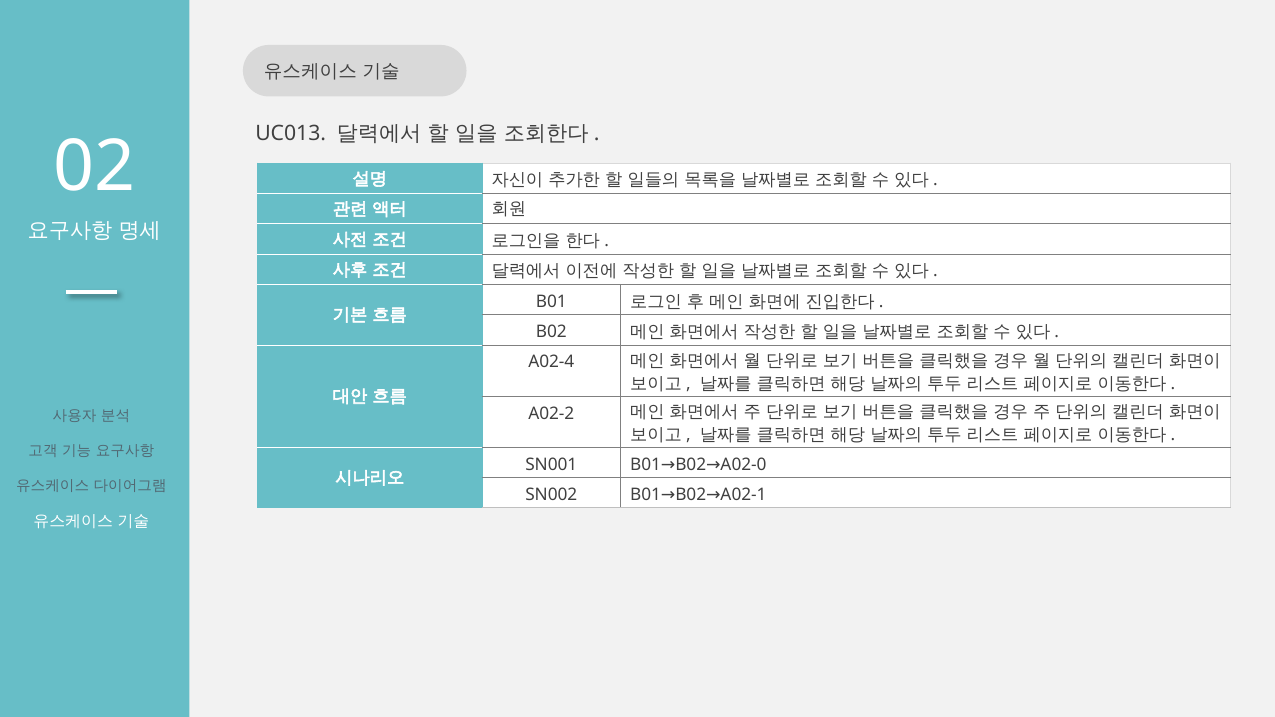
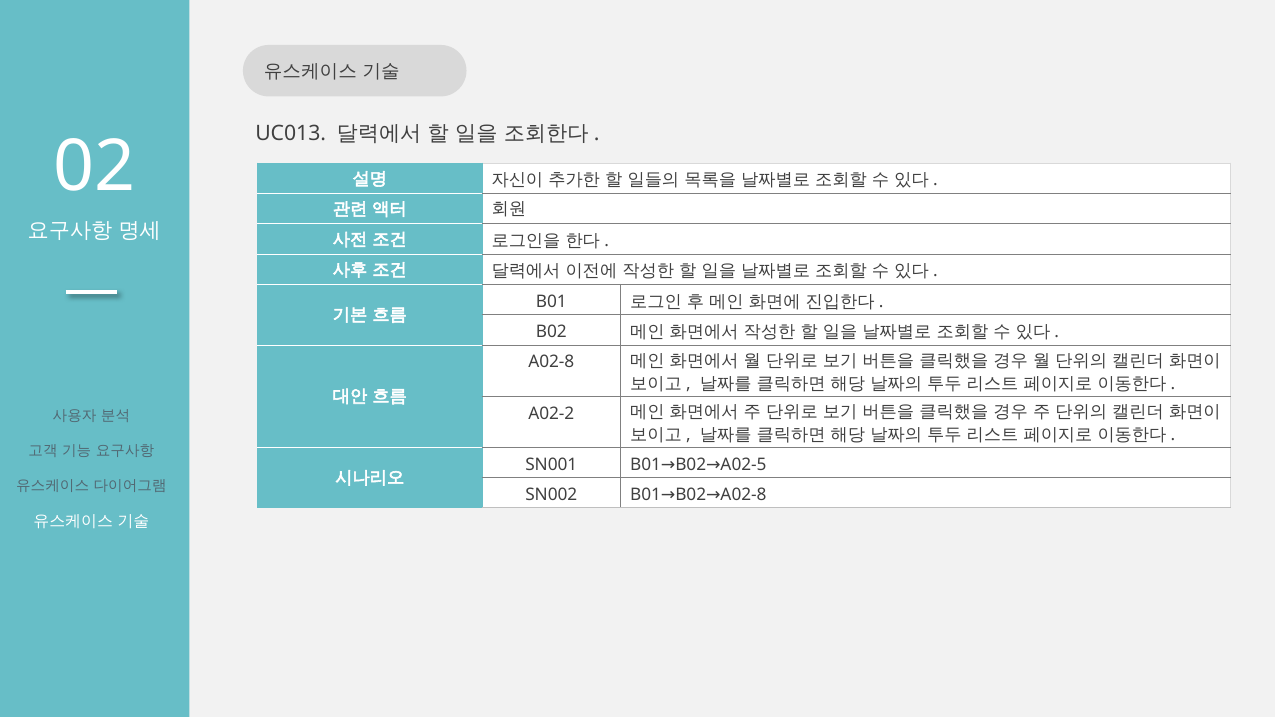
A02-4: A02-4 -> A02-8 (551, 362)
A02-0: A02-0 -> A02-5 (744, 465)
B02 A02-1: A02-1 -> A02-8 (744, 495)
